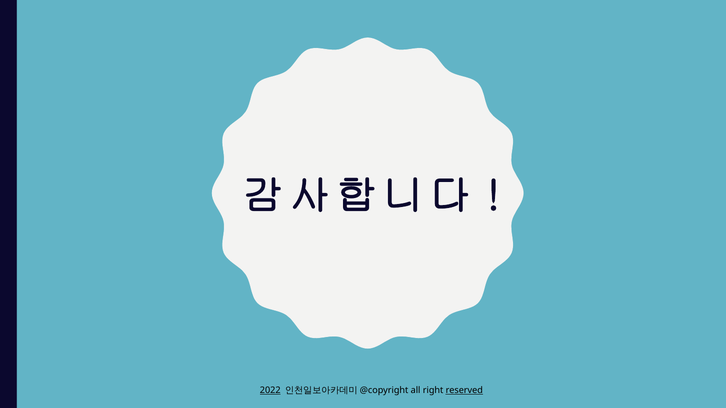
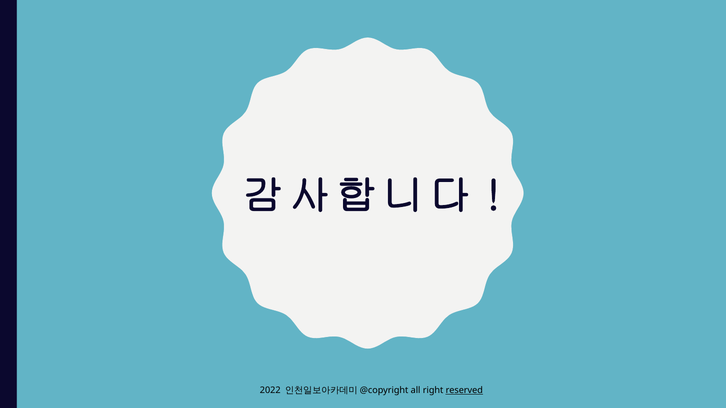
2022 underline: present -> none (270, 391)
